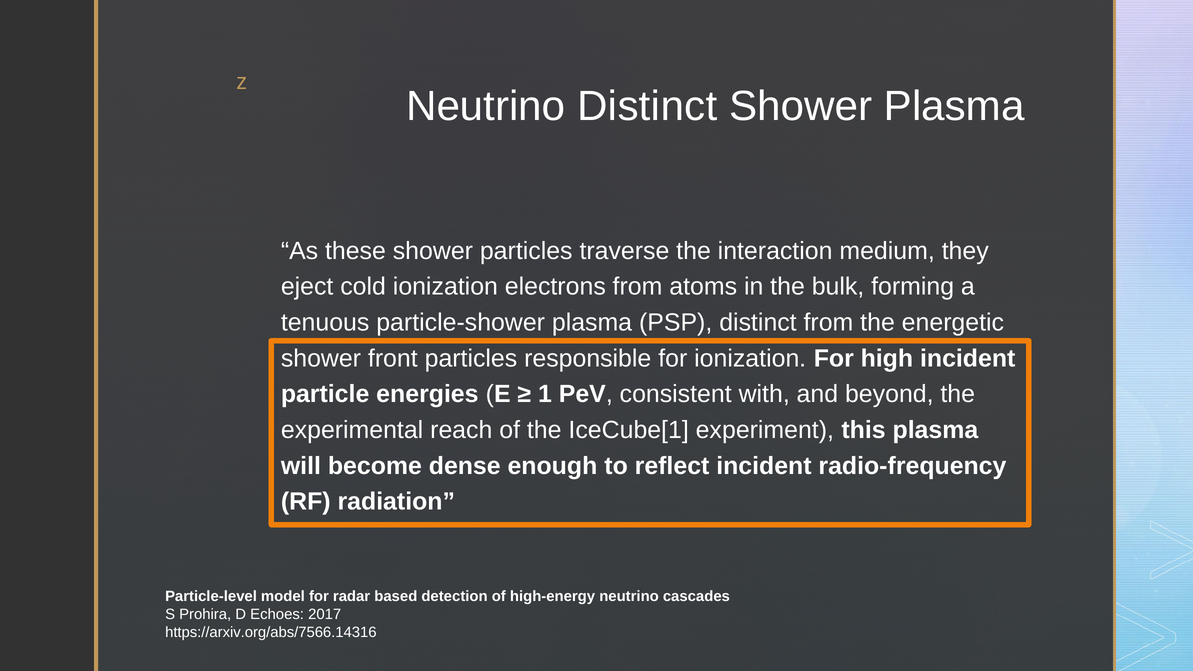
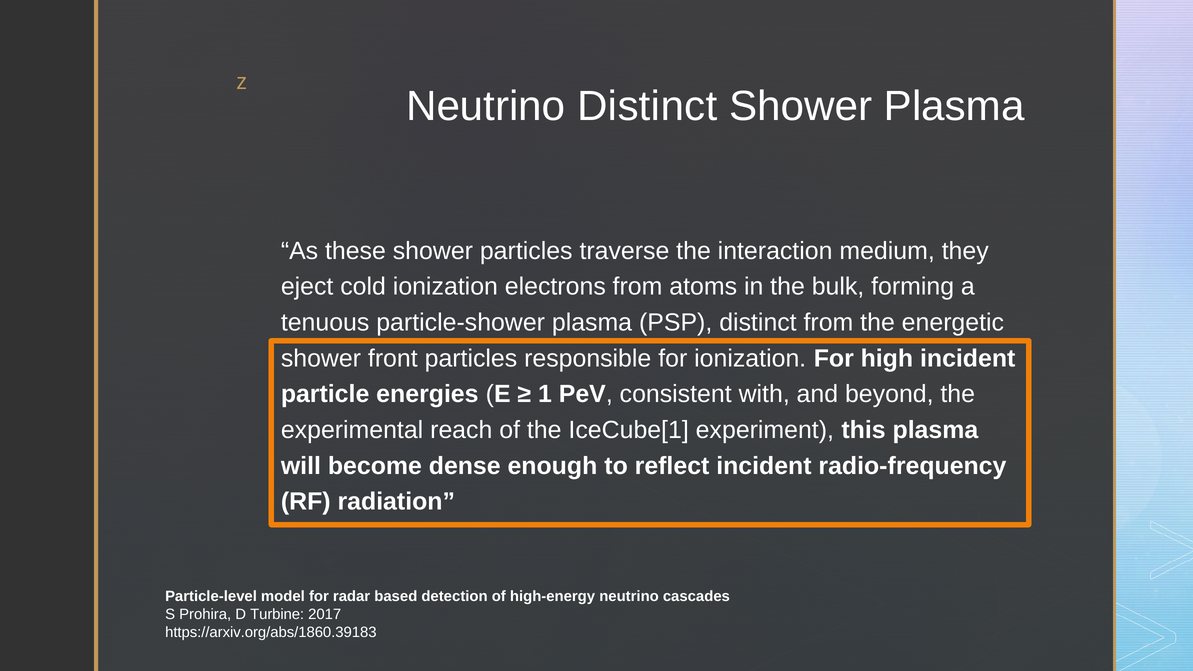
Echoes: Echoes -> Turbine (277, 614)
https://arxiv.org/abs/7566.14316: https://arxiv.org/abs/7566.14316 -> https://arxiv.org/abs/1860.39183 (271, 632)
